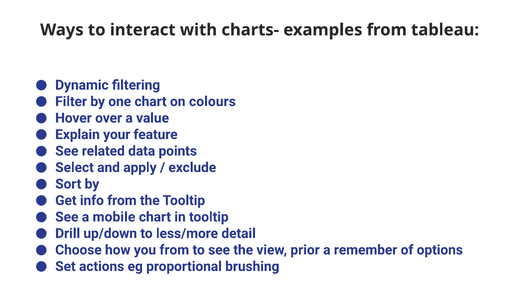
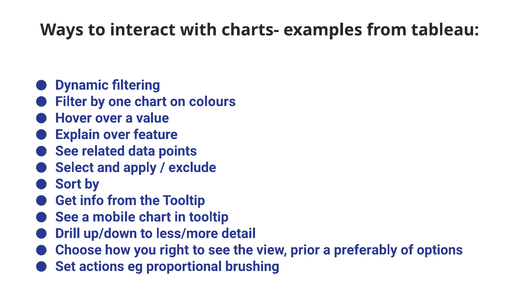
Explain your: your -> over (117, 134)
you from: from -> right (174, 250)
remember: remember -> preferably (366, 250)
